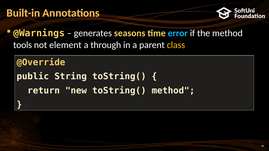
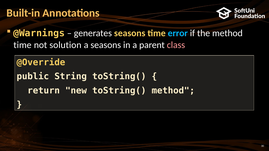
tools: tools -> time (22, 45)
element: element -> solution (65, 45)
a through: through -> seasons (106, 45)
class colour: yellow -> pink (176, 45)
